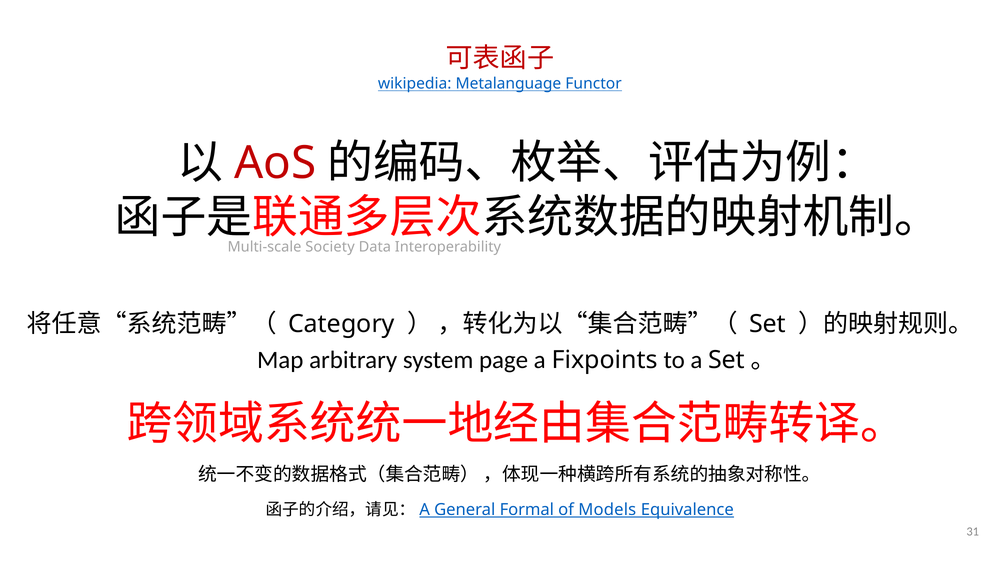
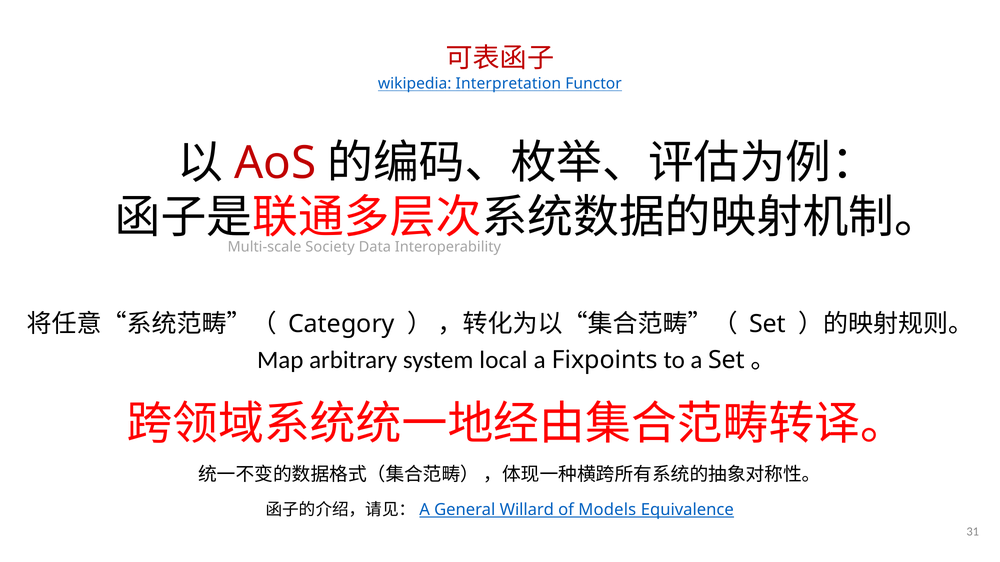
Metalanguage: Metalanguage -> Interpretation (508, 84)
page: page -> local (503, 360)
Formal: Formal -> Willard (527, 510)
